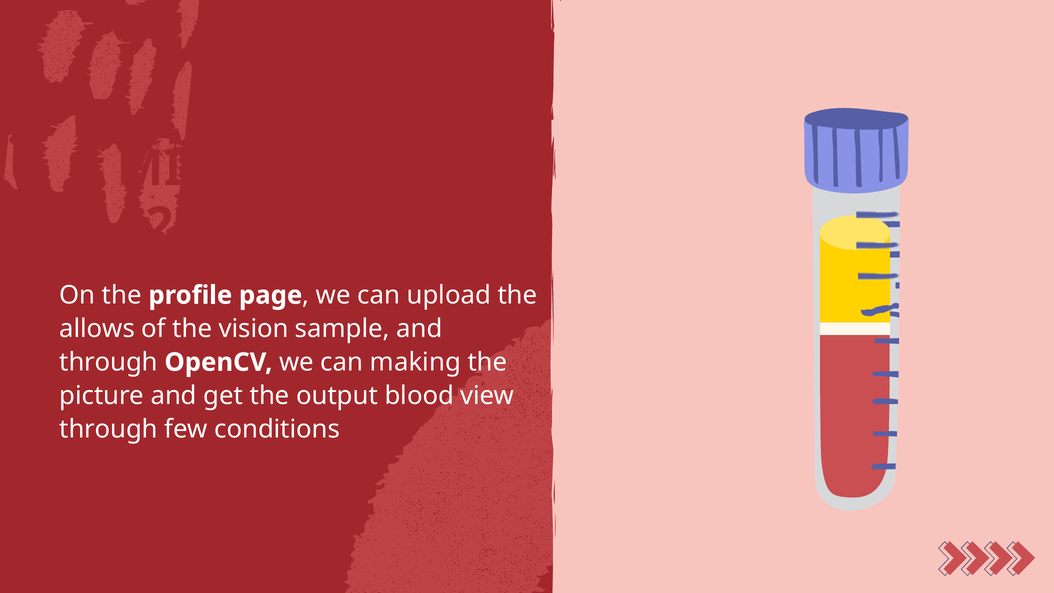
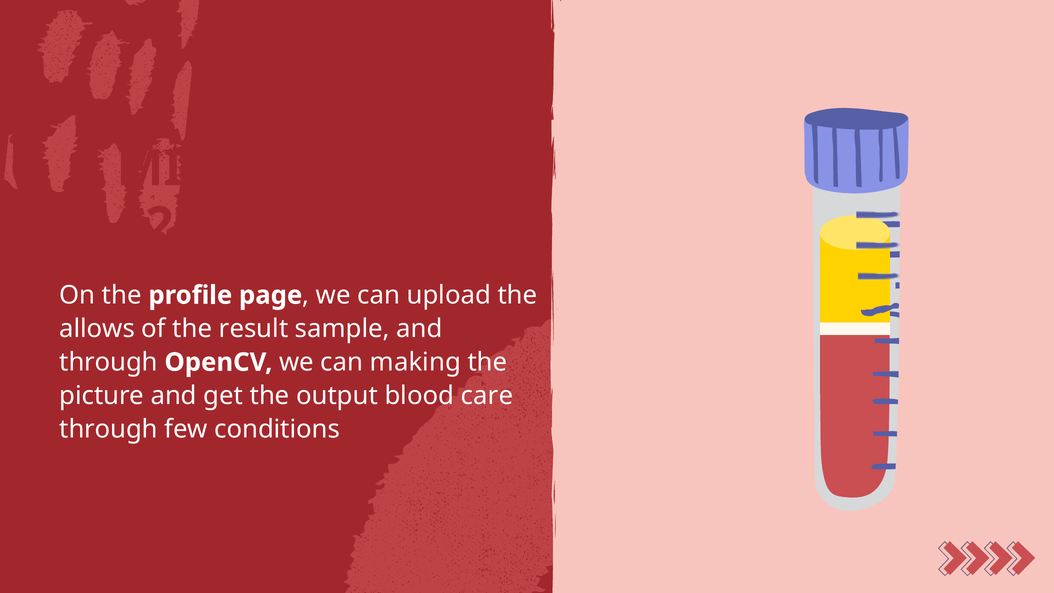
vision: vision -> result (254, 329)
view: view -> care (487, 396)
